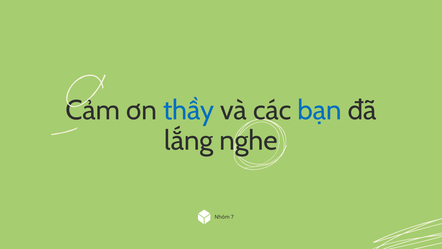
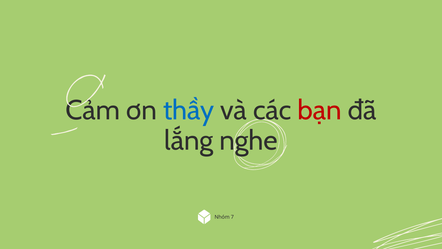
bạn colour: blue -> red (320, 110)
